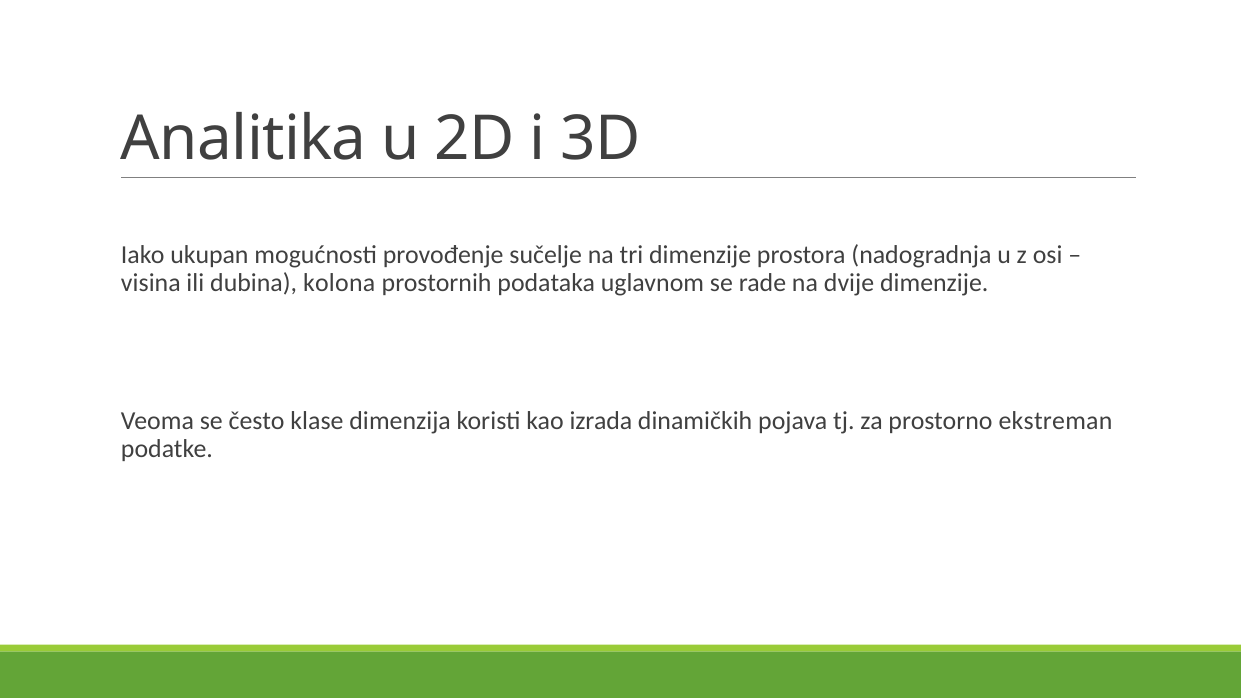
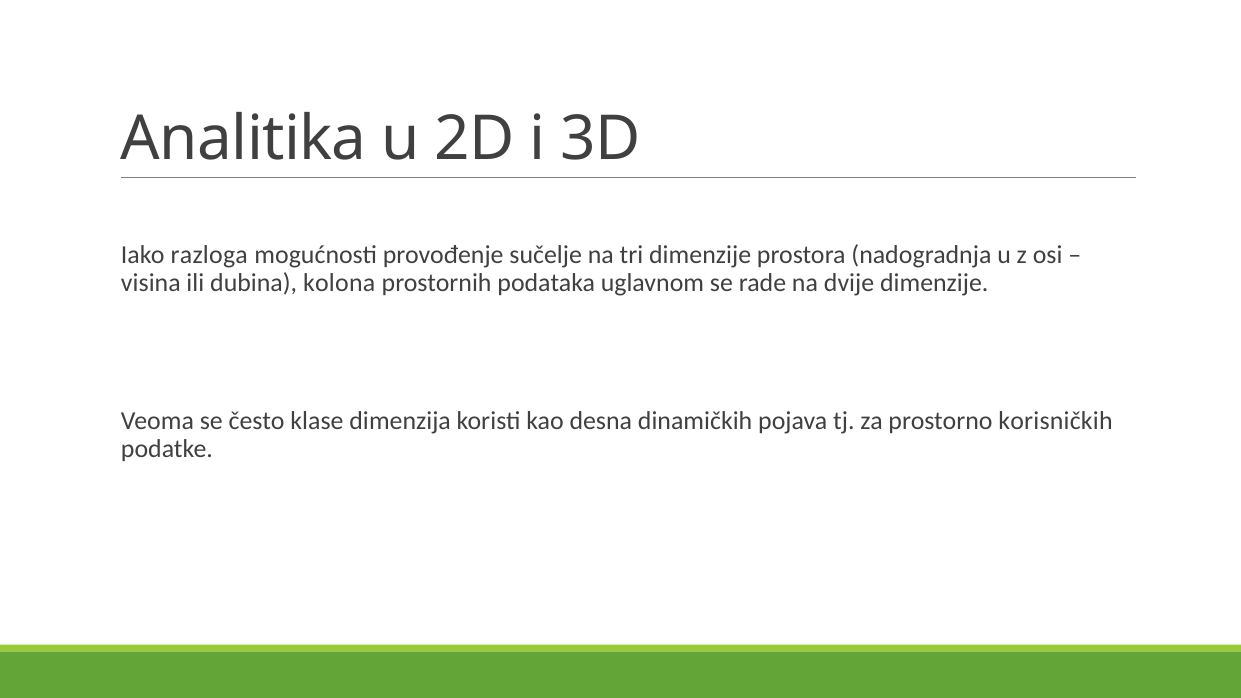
ukupan: ukupan -> razloga (209, 255)
izrada: izrada -> desna (601, 421)
ekstreman: ekstreman -> korisničkih (1056, 421)
